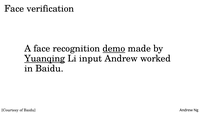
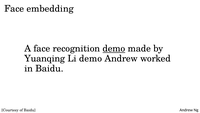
verification: verification -> embedding (50, 9)
Yuanqing underline: present -> none (45, 58)
Li input: input -> demo (91, 58)
